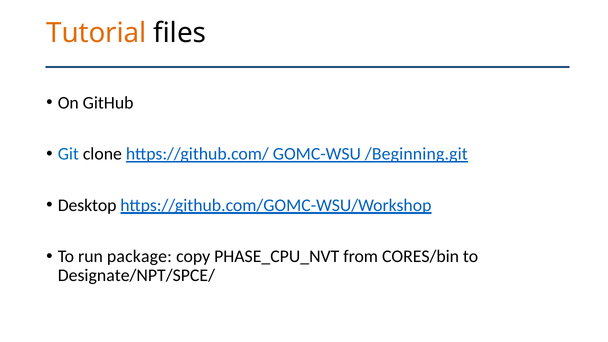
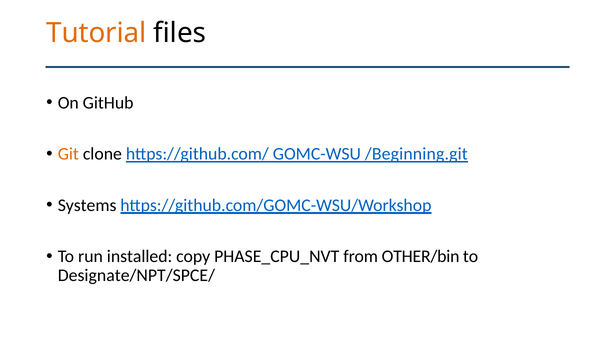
Git colour: blue -> orange (68, 154)
Desktop: Desktop -> Systems (87, 205)
package: package -> installed (140, 256)
CORES/bin: CORES/bin -> OTHER/bin (421, 256)
